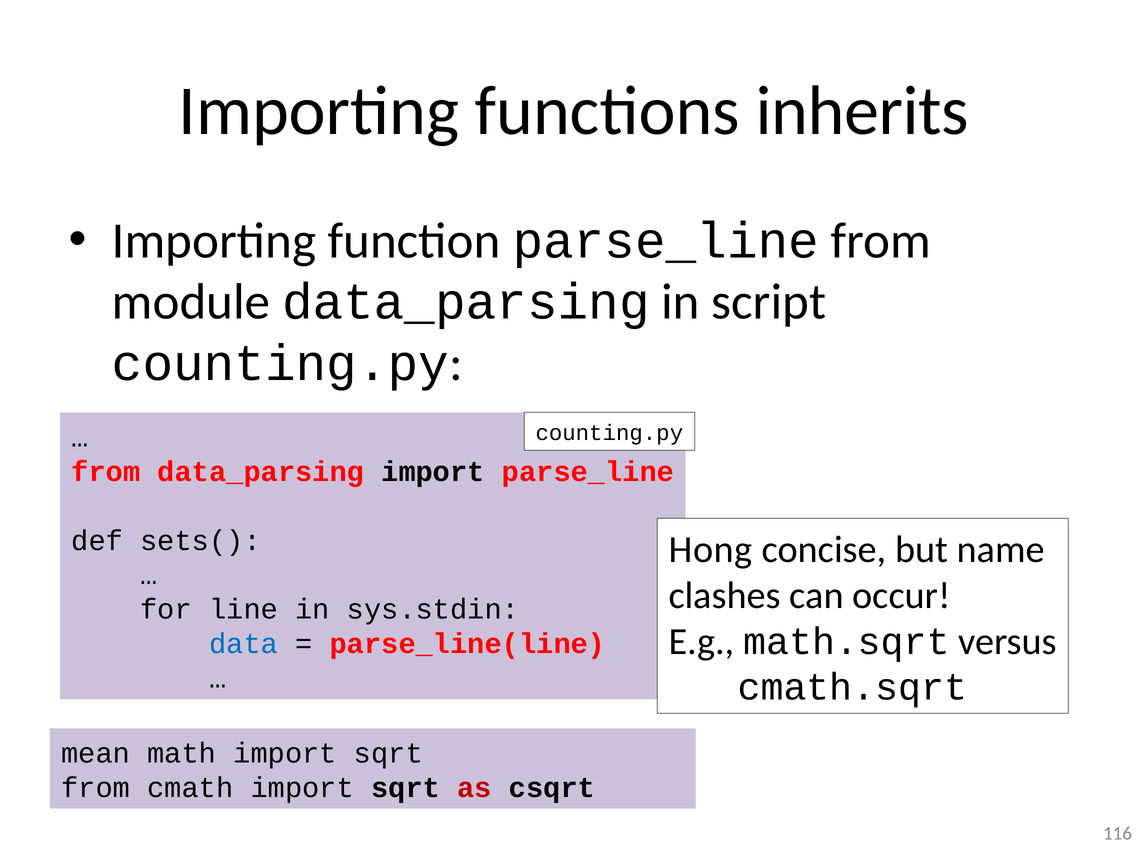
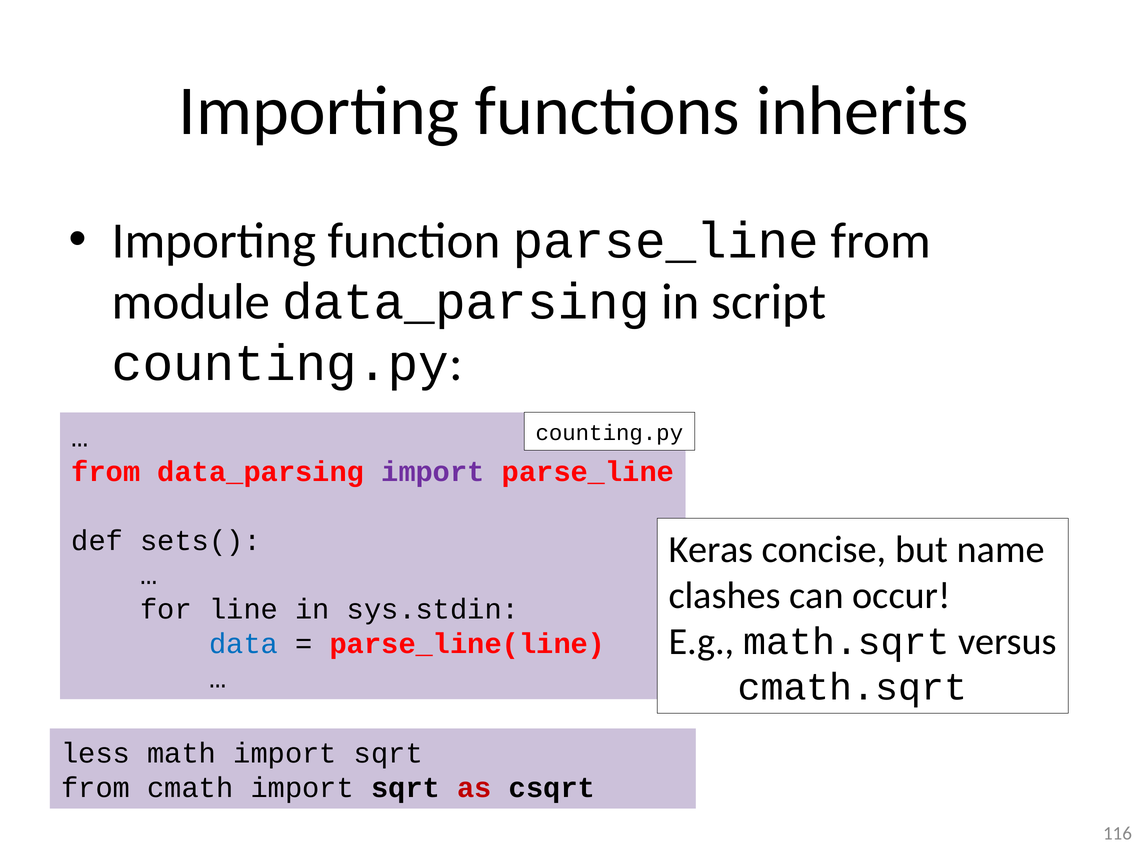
import colour: black -> purple (433, 472)
Hong: Hong -> Keras (711, 550)
mean: mean -> less (96, 753)
